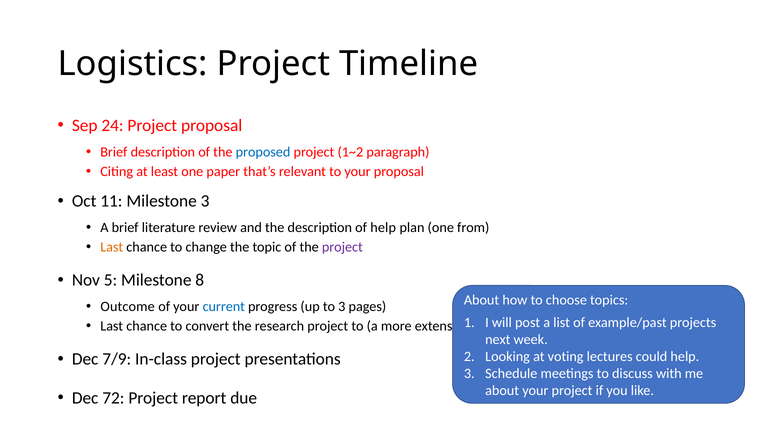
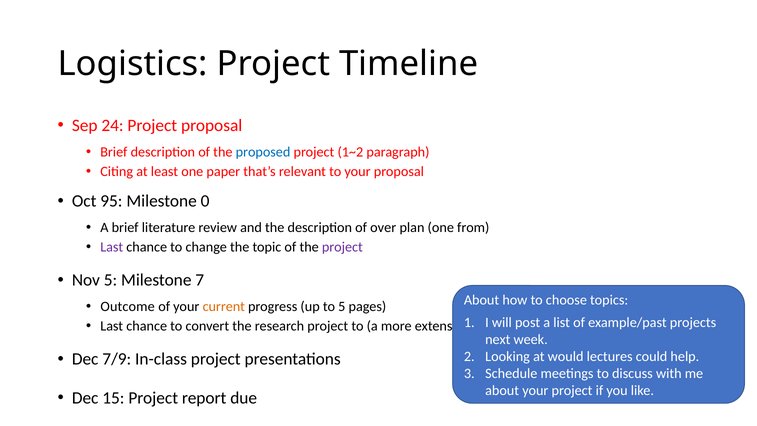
11: 11 -> 95 (111, 201)
Milestone 3: 3 -> 0 (205, 201)
of help: help -> over (383, 228)
Last colour: orange -> purple (112, 247)
8: 8 -> 7 (200, 280)
current colour: blue -> orange (224, 307)
to 3: 3 -> 5 (342, 307)
voting: voting -> would (566, 357)
72: 72 -> 15 (113, 398)
